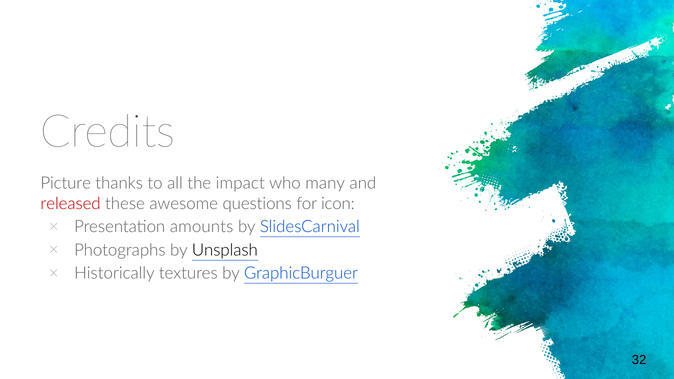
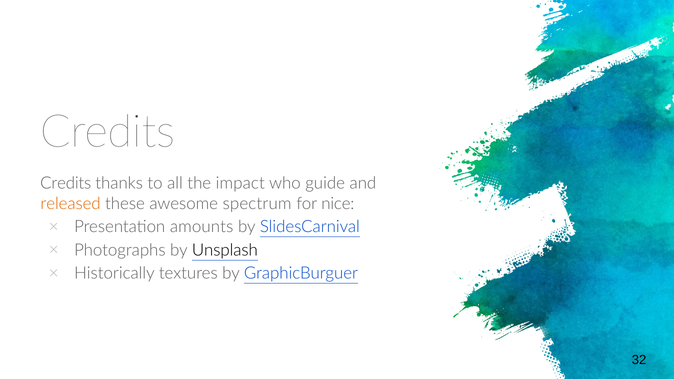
Picture: Picture -> Credits (66, 183)
many: many -> guide (325, 183)
released colour: red -> orange (71, 204)
questions: questions -> spectrum (257, 204)
icon: icon -> nice (338, 204)
